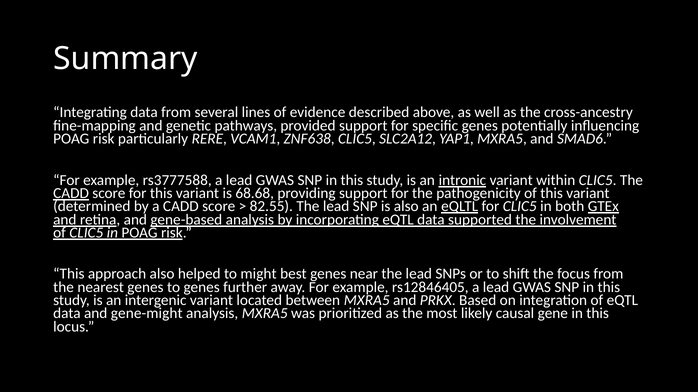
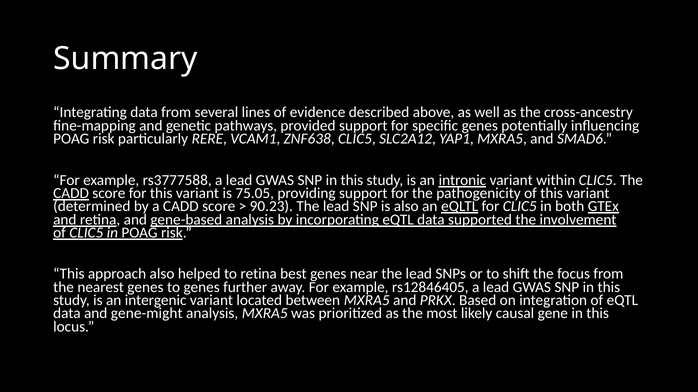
68.68: 68.68 -> 75.05 (255, 194)
82.55: 82.55 -> 90.23 (271, 207)
to might: might -> retina (259, 274)
